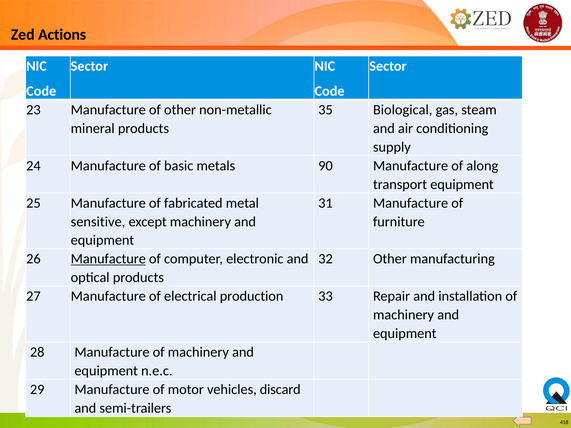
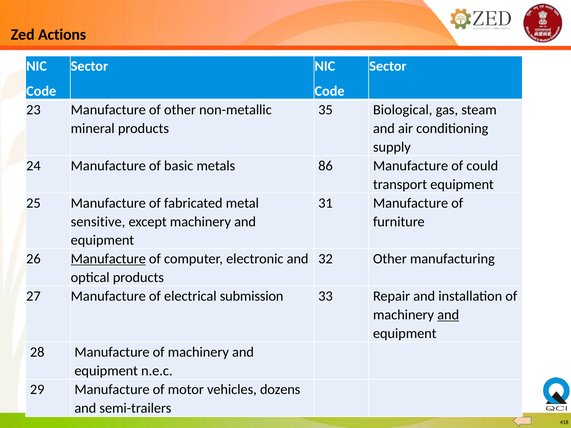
90: 90 -> 86 (326, 166)
along: along -> could (482, 166)
production: production -> submission (252, 296)
and underline: none -> present (448, 315)
discard: discard -> dozens (280, 390)
